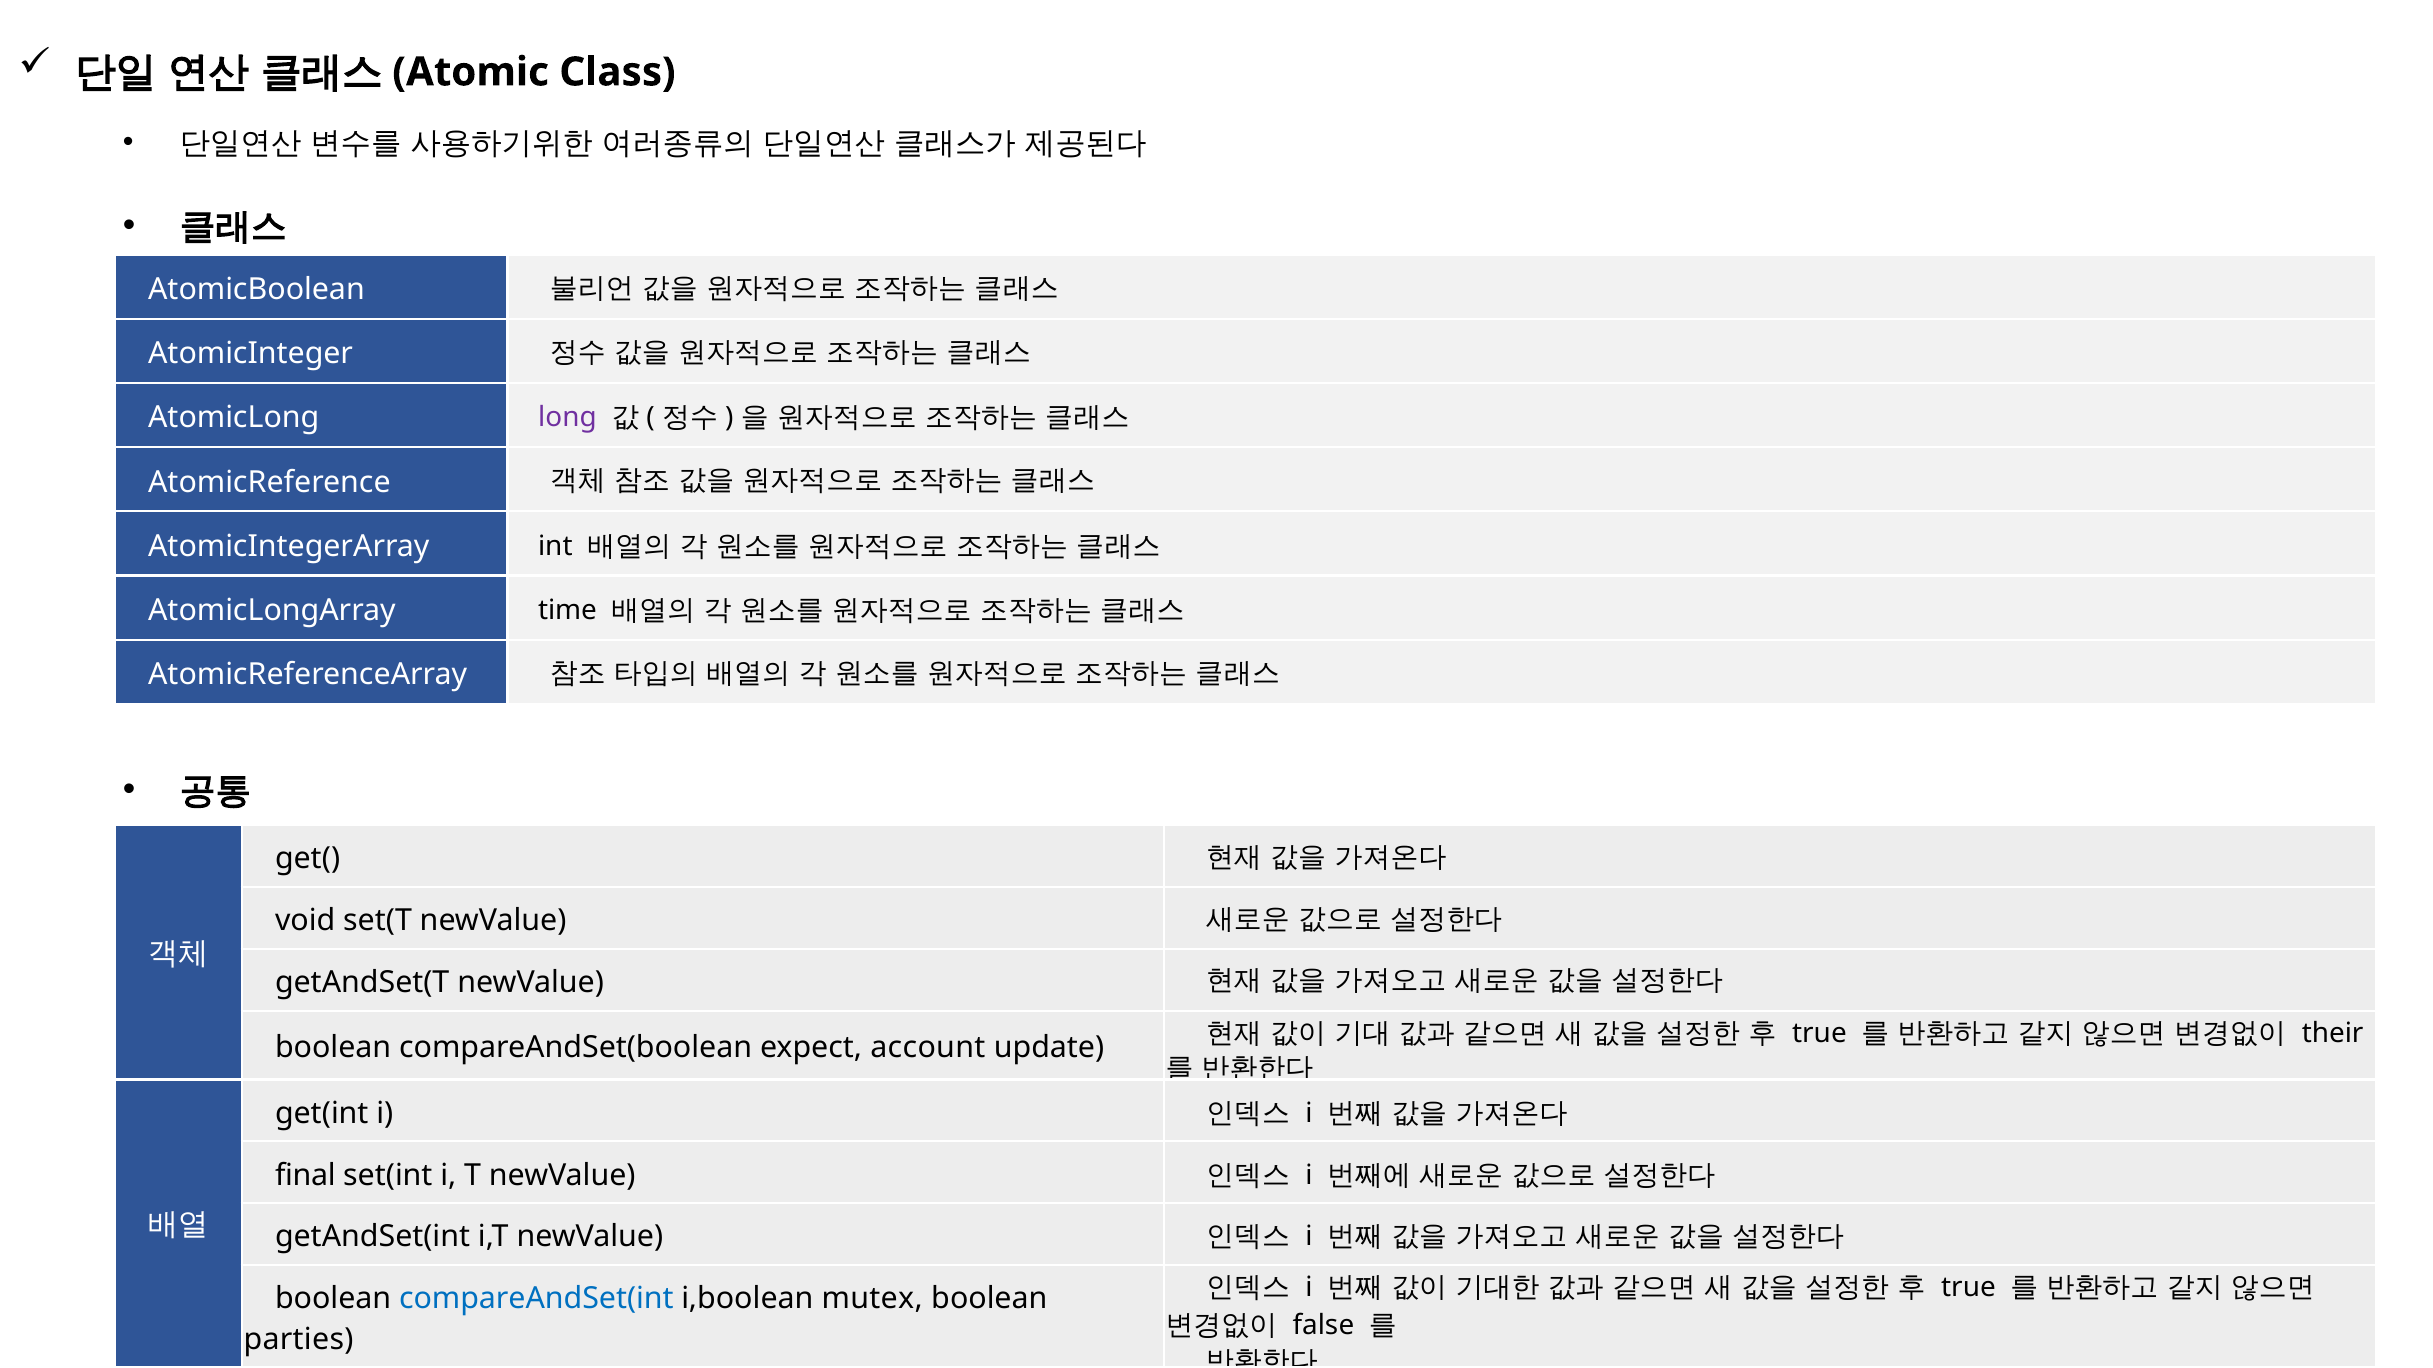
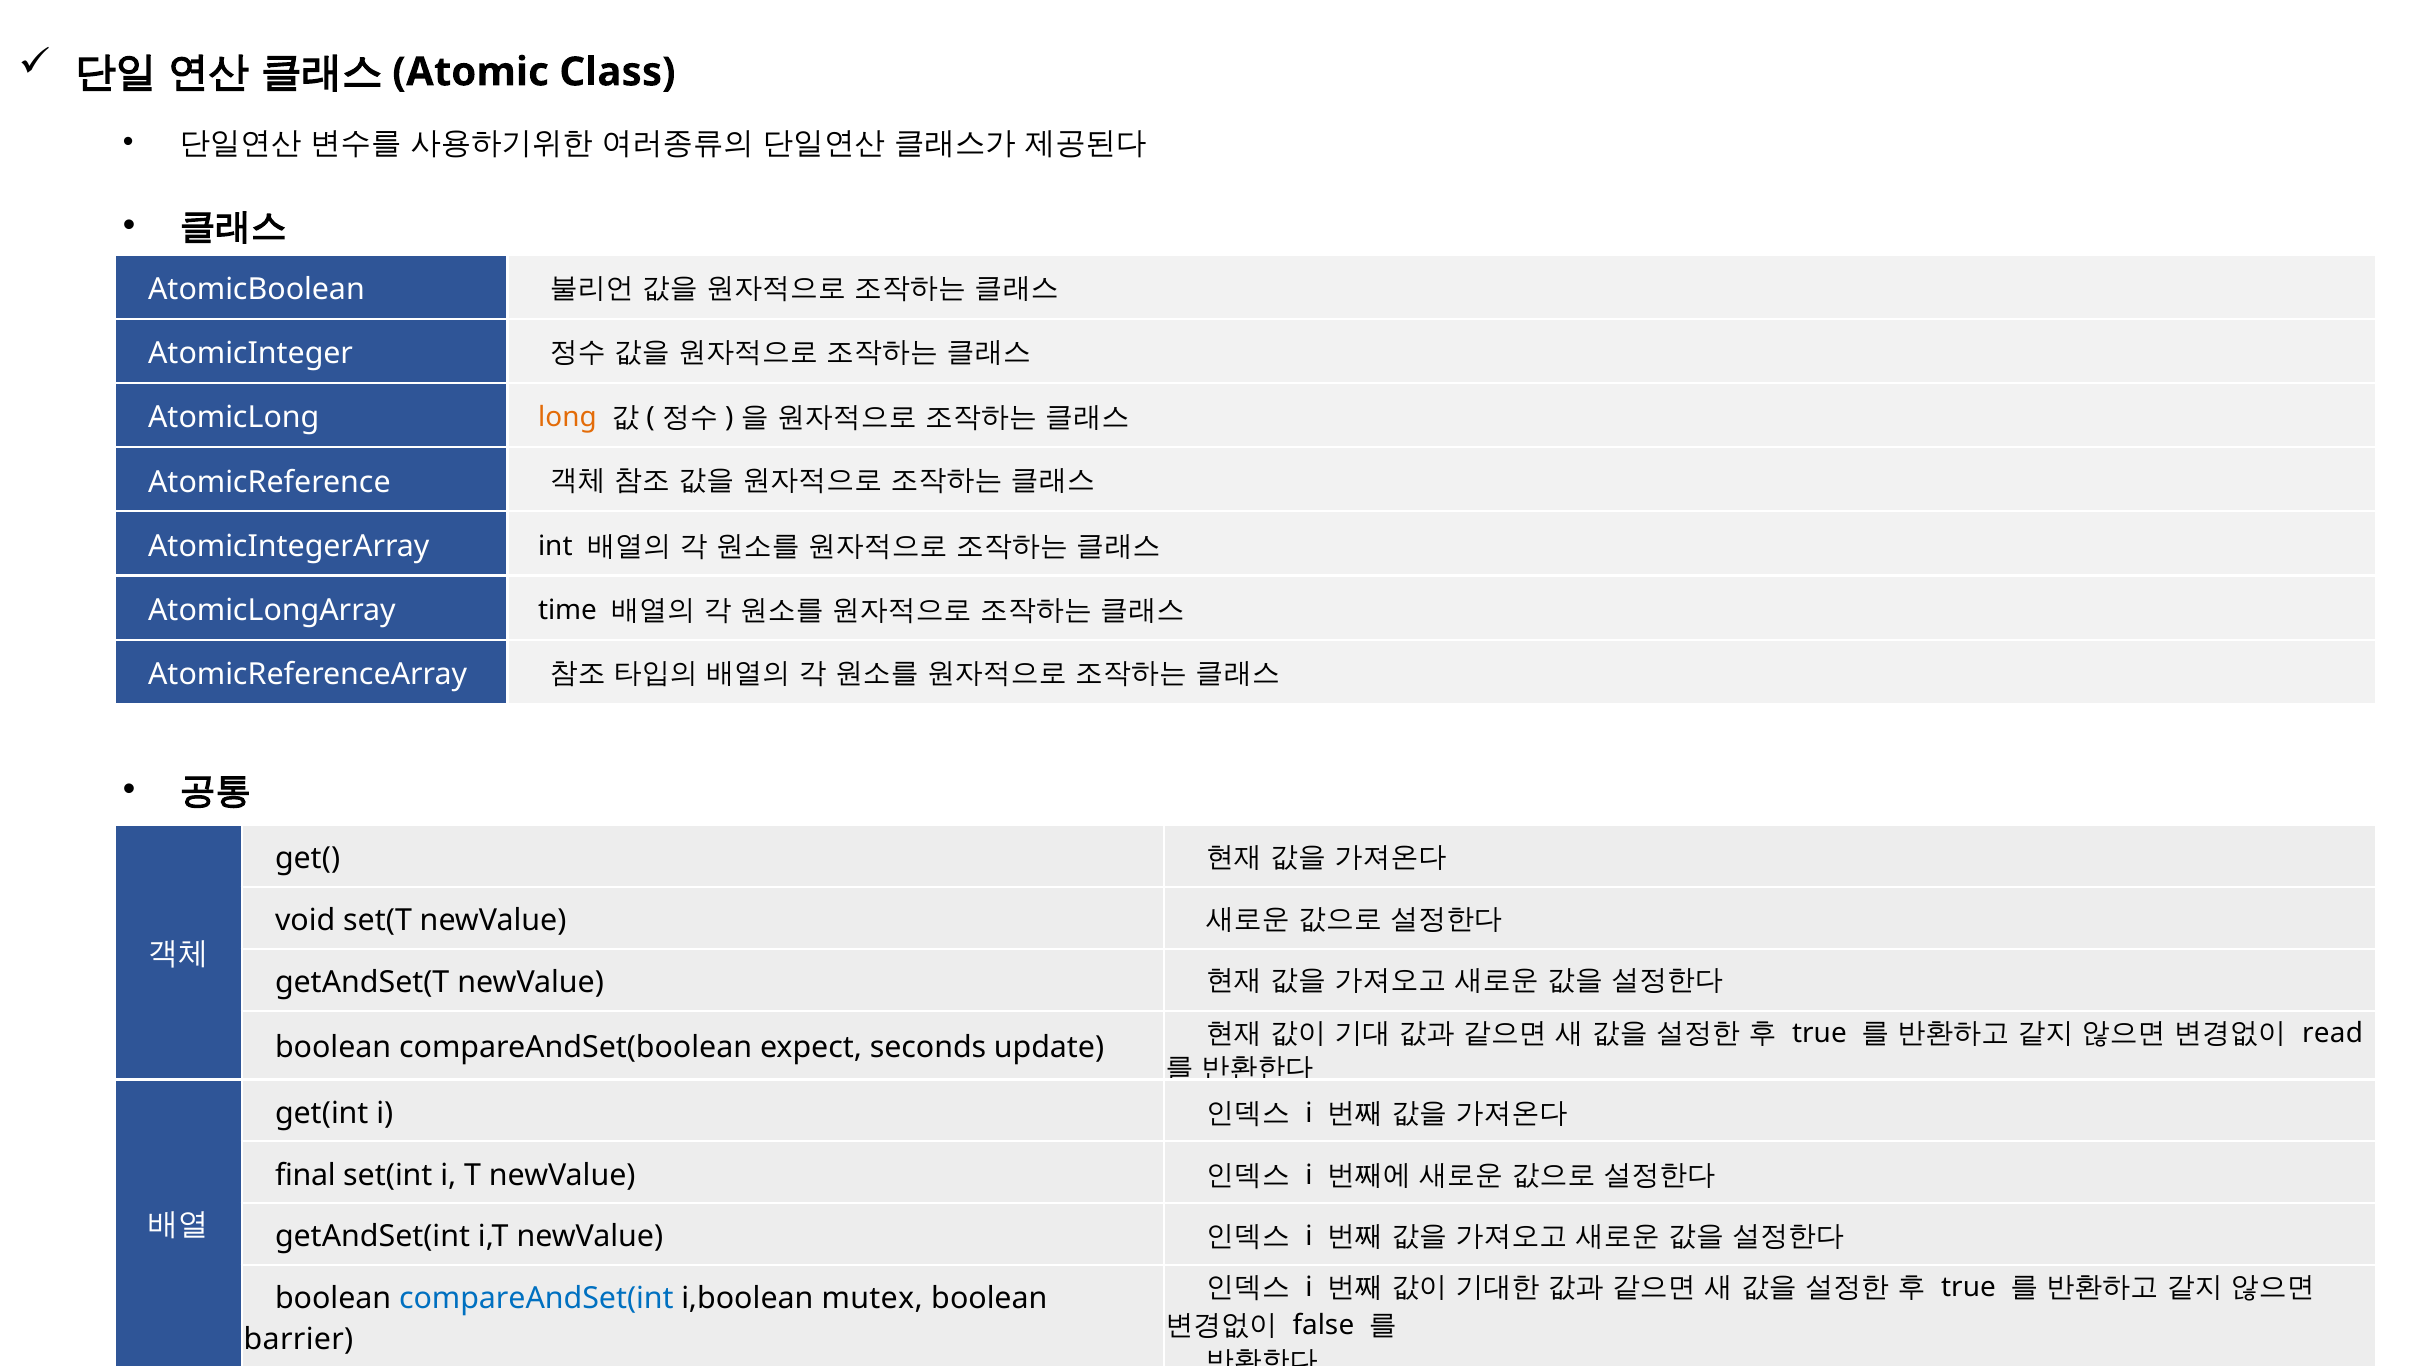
long colour: purple -> orange (567, 418)
their: their -> read (2332, 1033)
account: account -> seconds (928, 1048)
parties: parties -> barrier (299, 1340)
